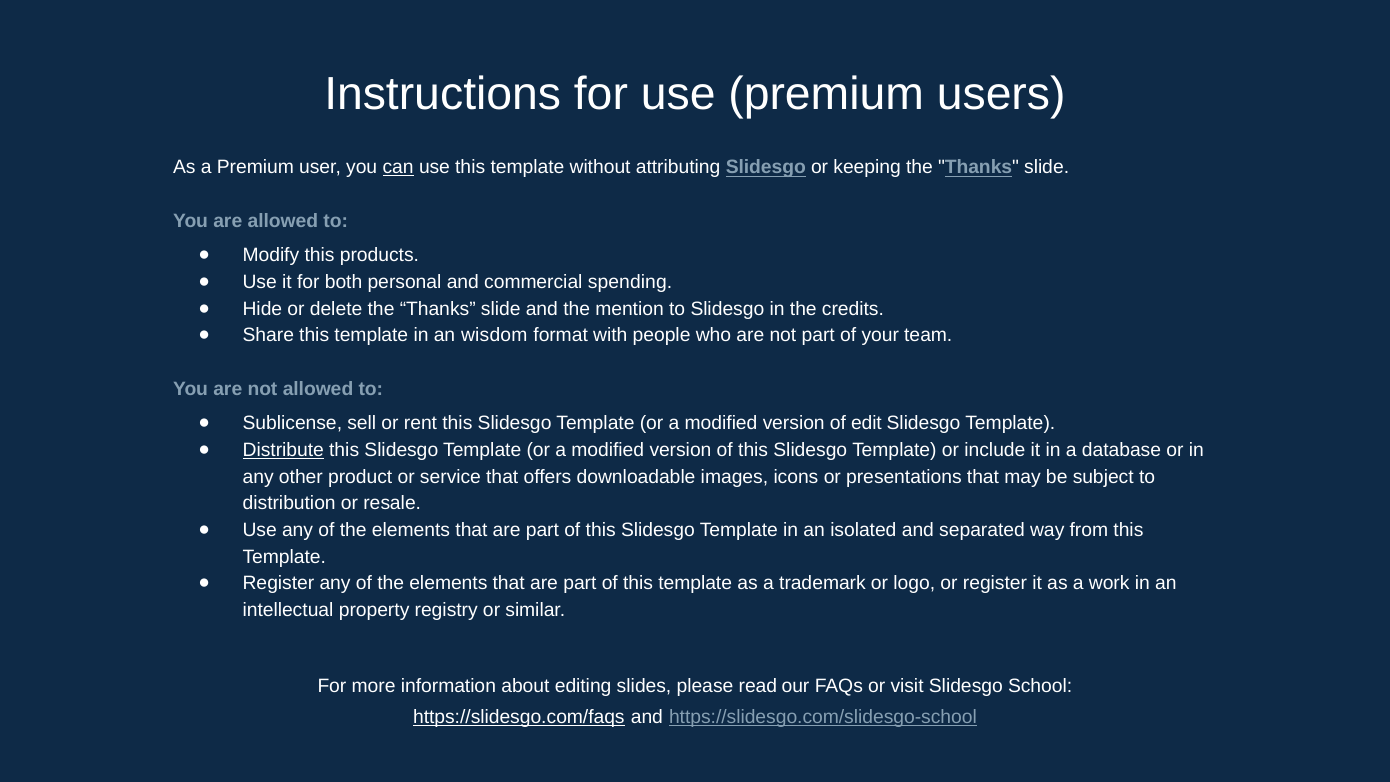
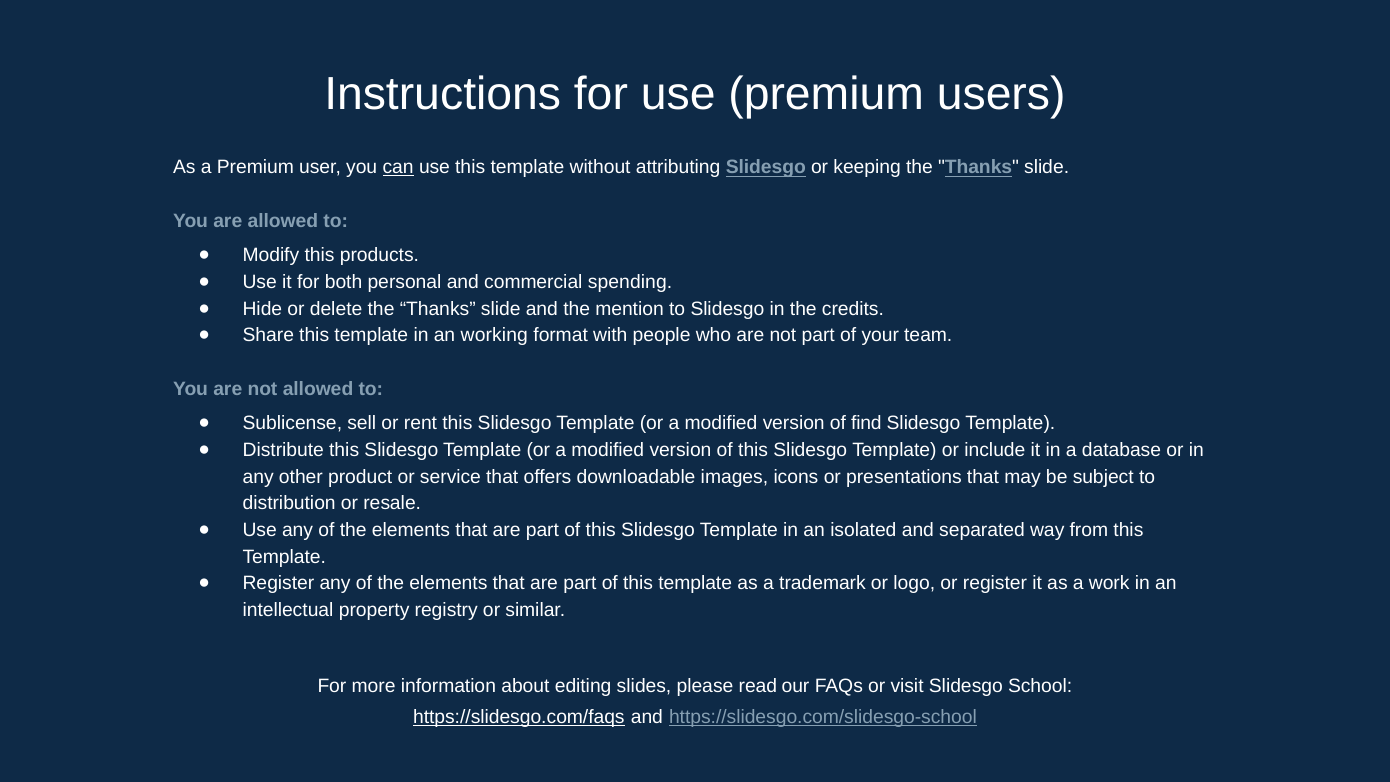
wisdom: wisdom -> working (494, 335)
edit: edit -> find (866, 424)
Distribute underline: present -> none (283, 450)
